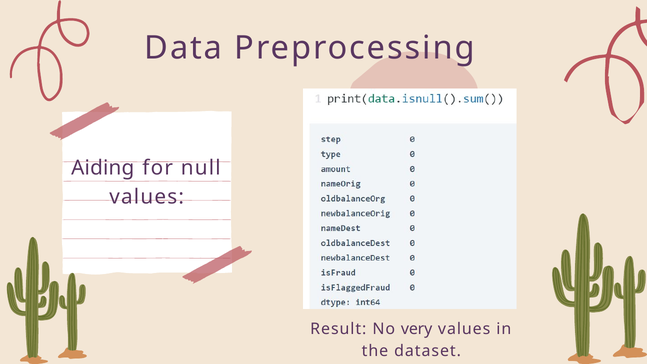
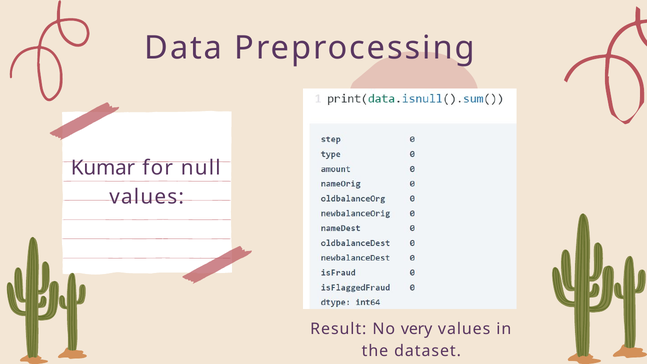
Aiding: Aiding -> Kumar (103, 168)
